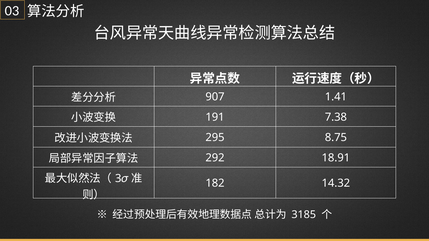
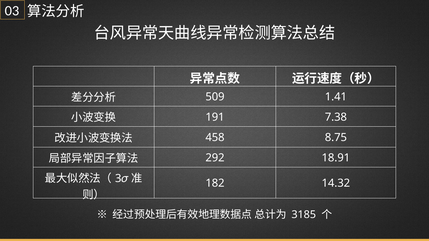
907: 907 -> 509 (215, 97)
295: 295 -> 458 (215, 138)
